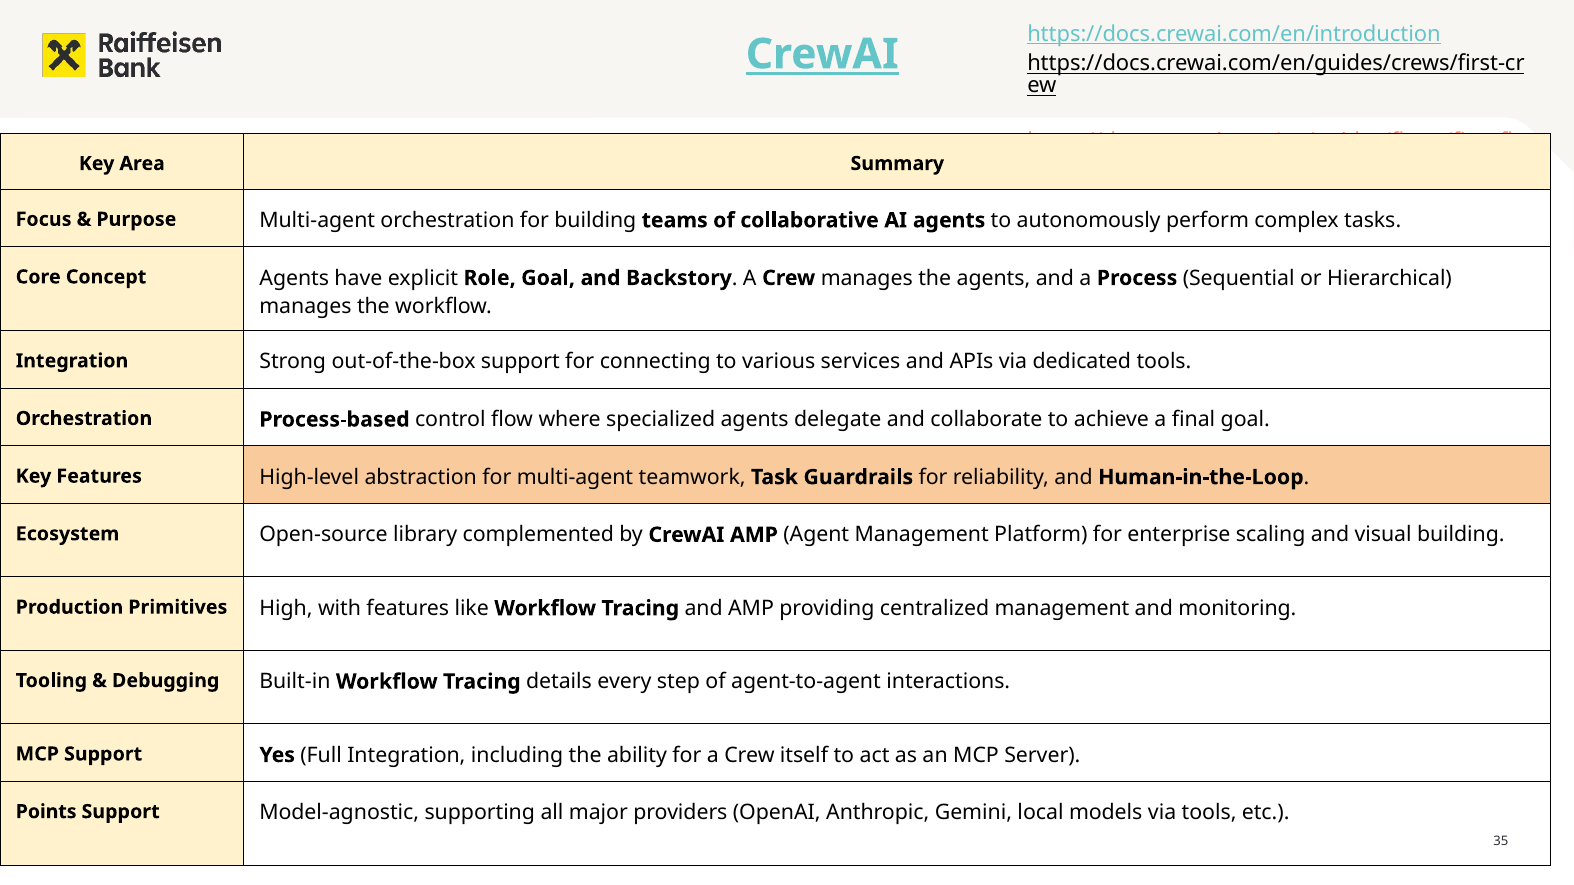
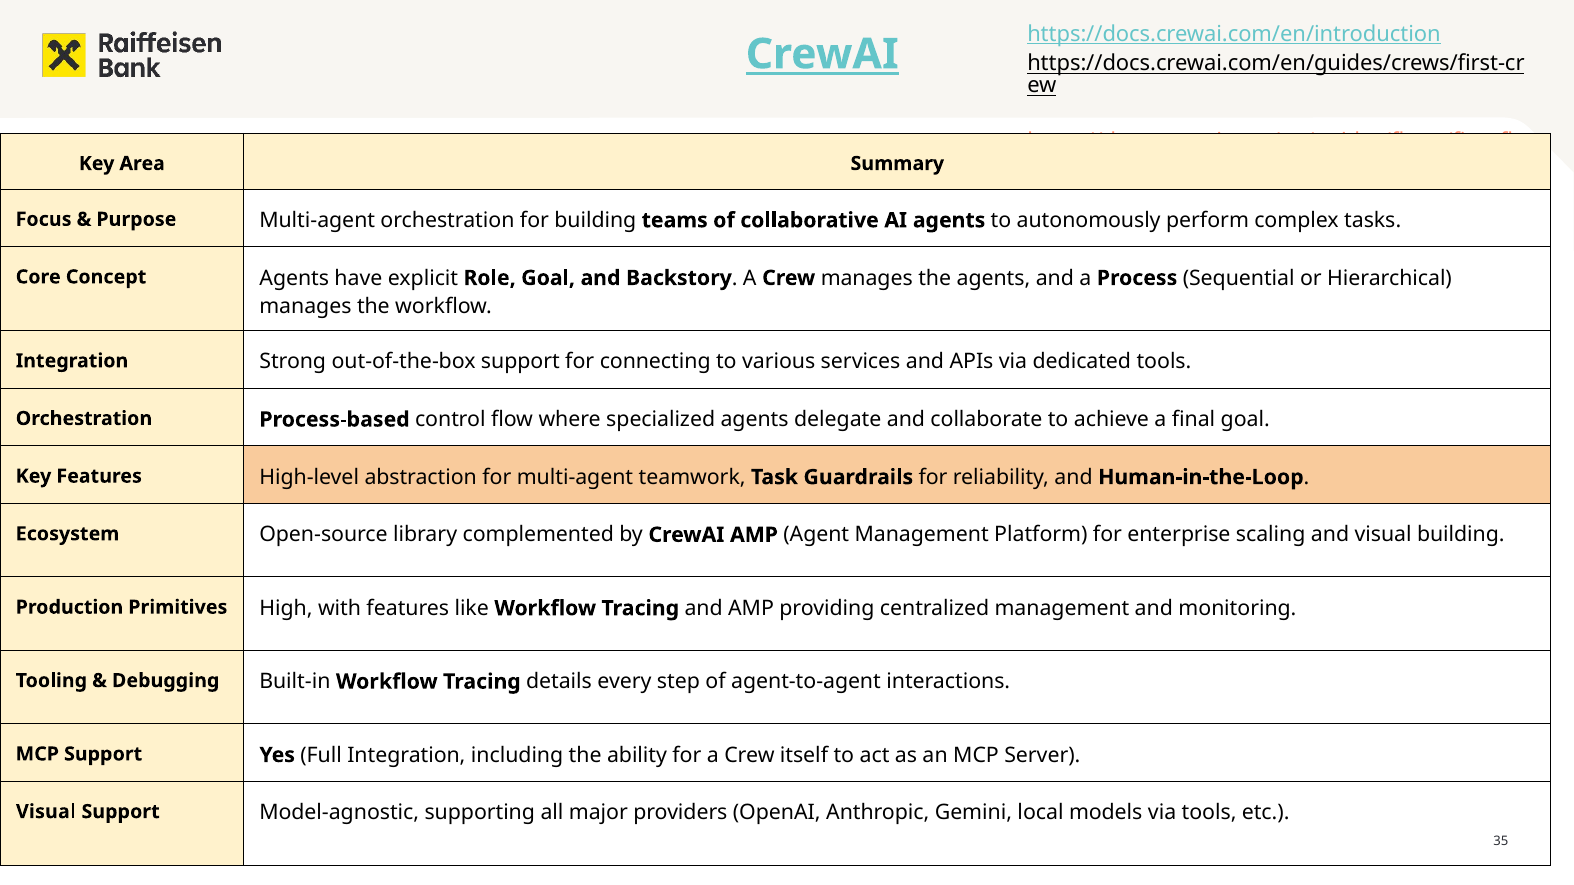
Points: Points -> Visual (46, 812)
